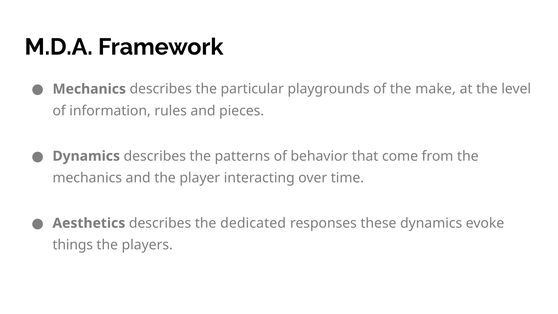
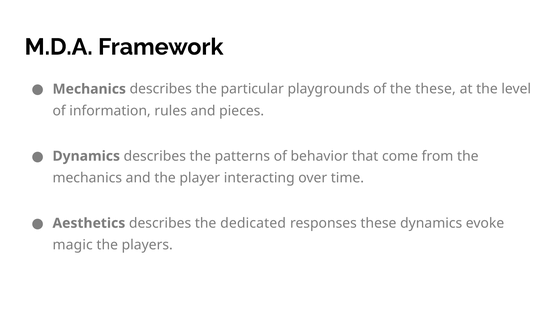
the make: make -> these (436, 89)
things: things -> magic (73, 245)
